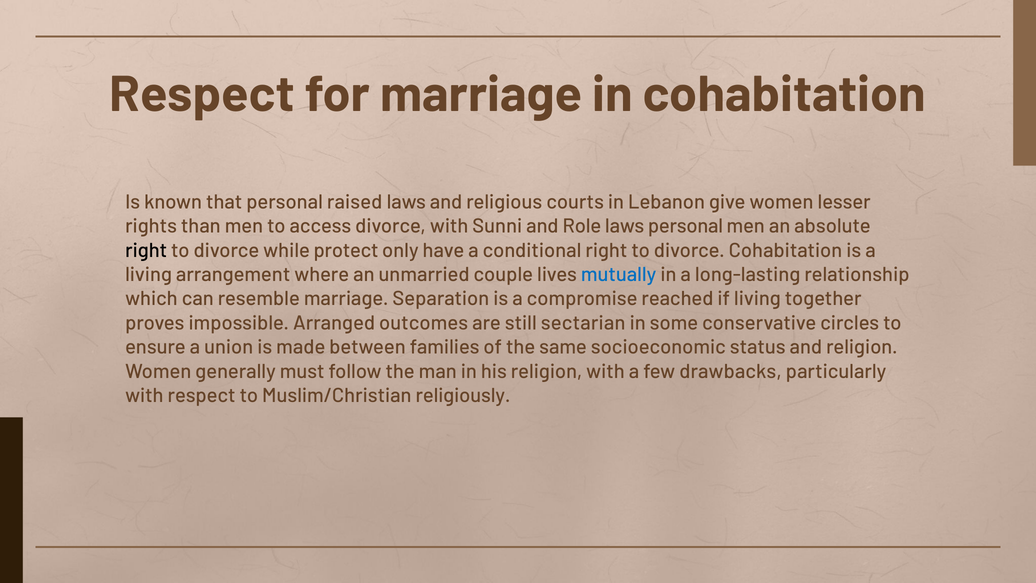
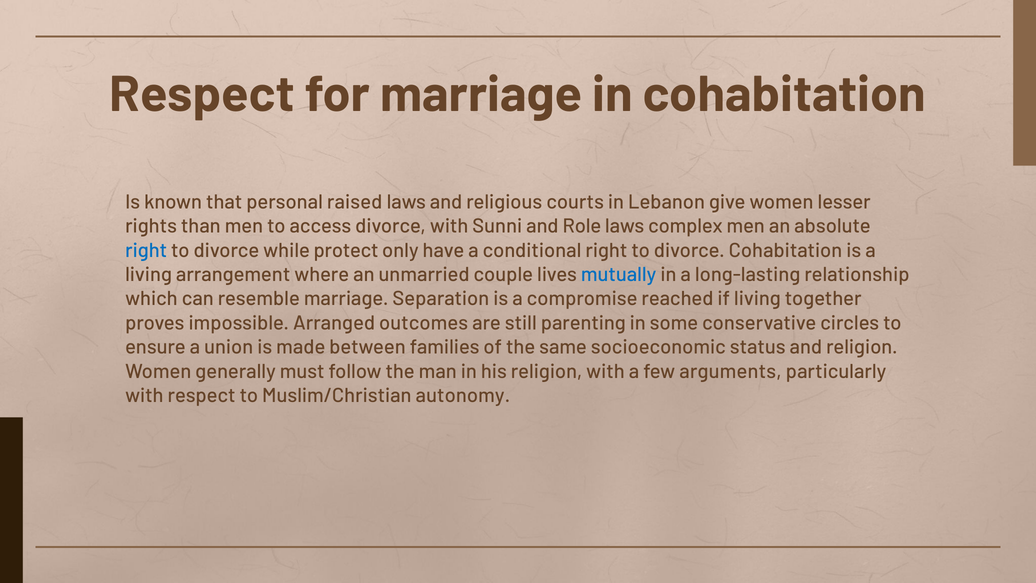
laws personal: personal -> complex (685, 226)
right colour: black -> blue (146, 250)
sectarian: sectarian -> parenting (583, 323)
drawbacks: drawbacks -> arguments (730, 371)
religiously: religiously -> autonomy (463, 395)
